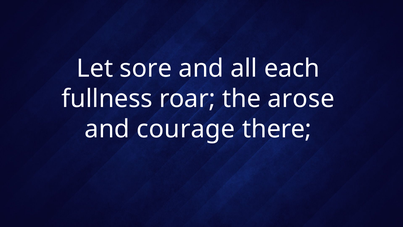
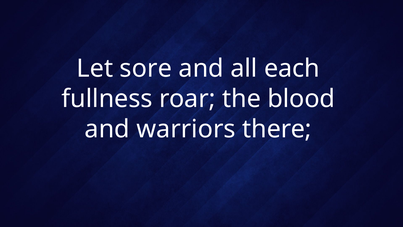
arose: arose -> blood (301, 99)
courage: courage -> warriors (186, 129)
